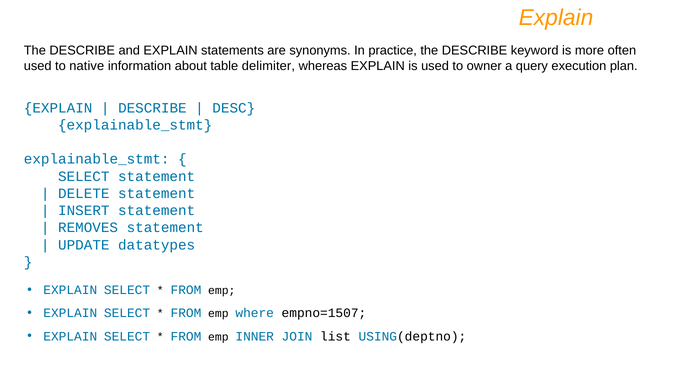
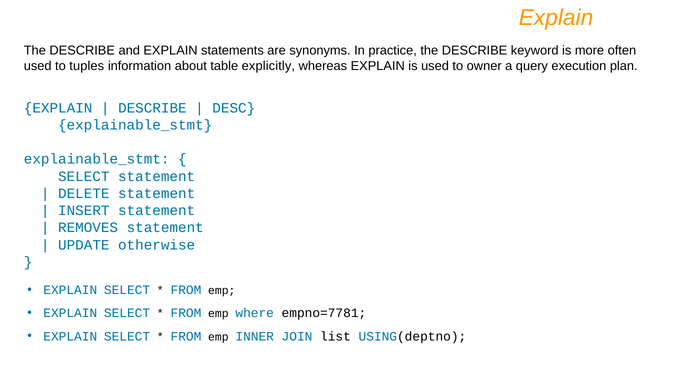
native: native -> tuples (87, 66)
delimiter: delimiter -> explicitly (268, 66)
datatypes: datatypes -> otherwise (157, 245)
empno=1507: empno=1507 -> empno=7781 (324, 313)
